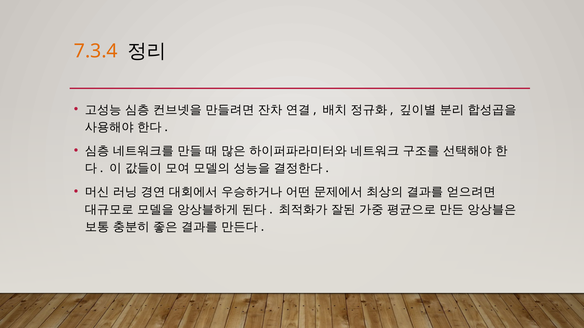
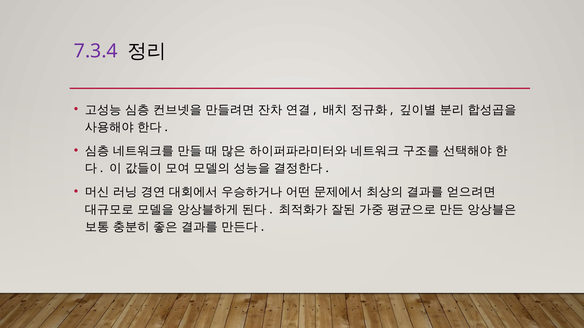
7.3.4 colour: orange -> purple (96, 51)
